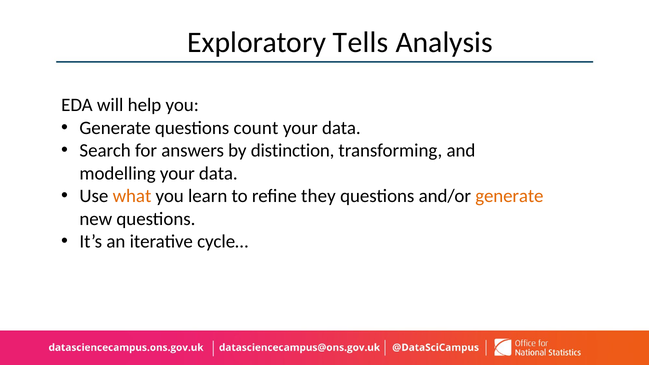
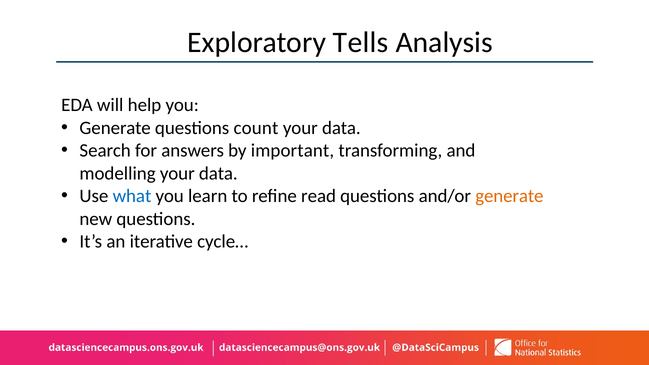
distinction: distinction -> important (292, 151)
what colour: orange -> blue (132, 196)
they: they -> read (319, 196)
